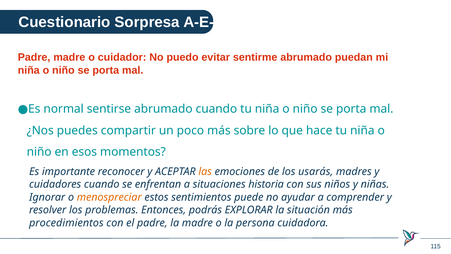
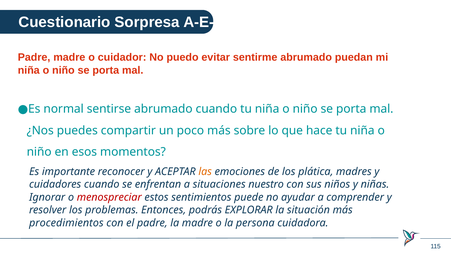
usarás: usarás -> plática (316, 171)
historia: historia -> nuestro (266, 184)
menospreciar colour: orange -> red (109, 197)
